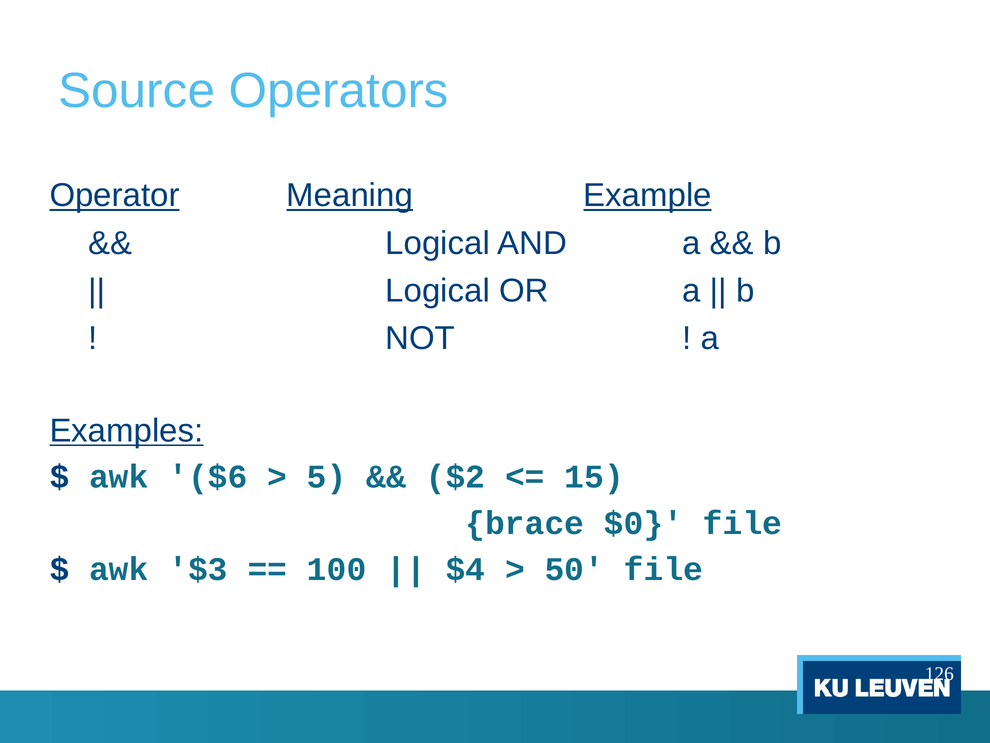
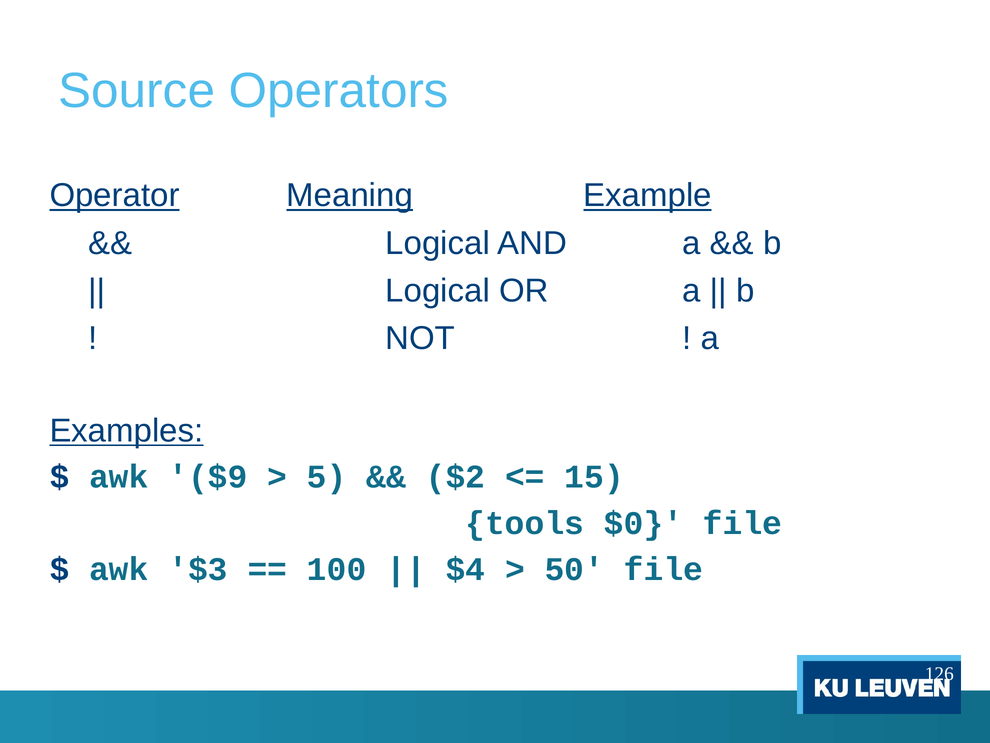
$6: $6 -> $9 (208, 477)
brace: brace -> tools (525, 523)
